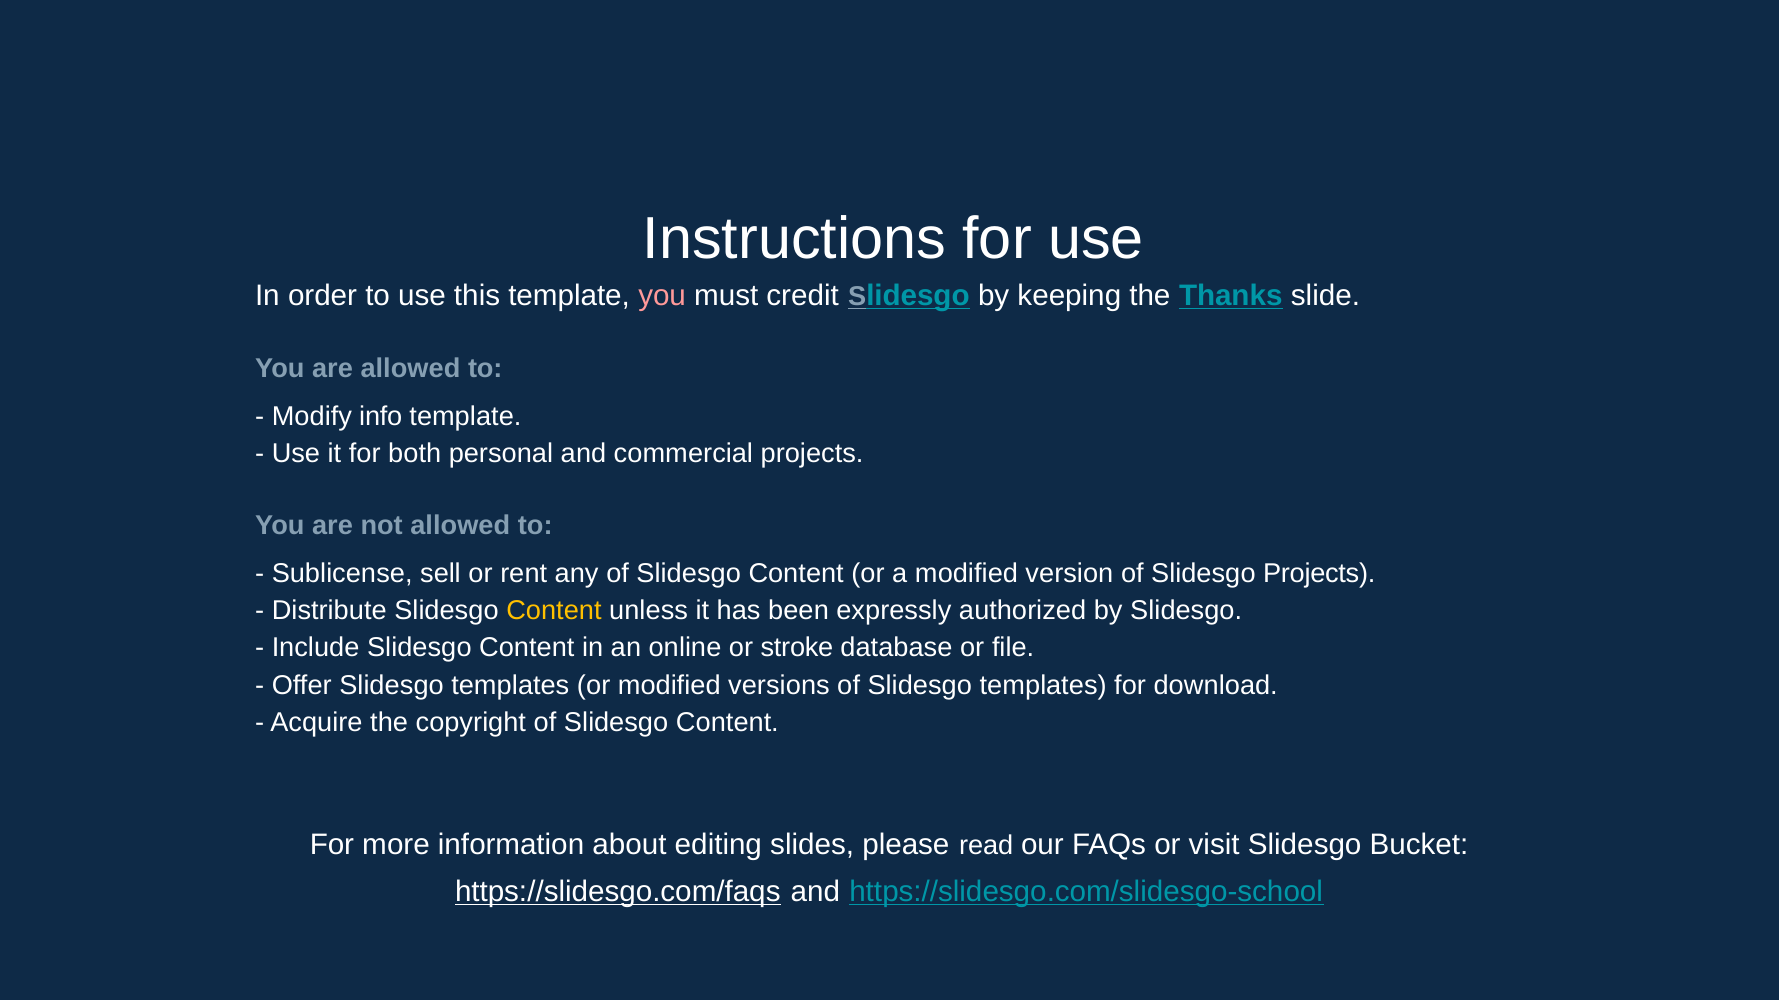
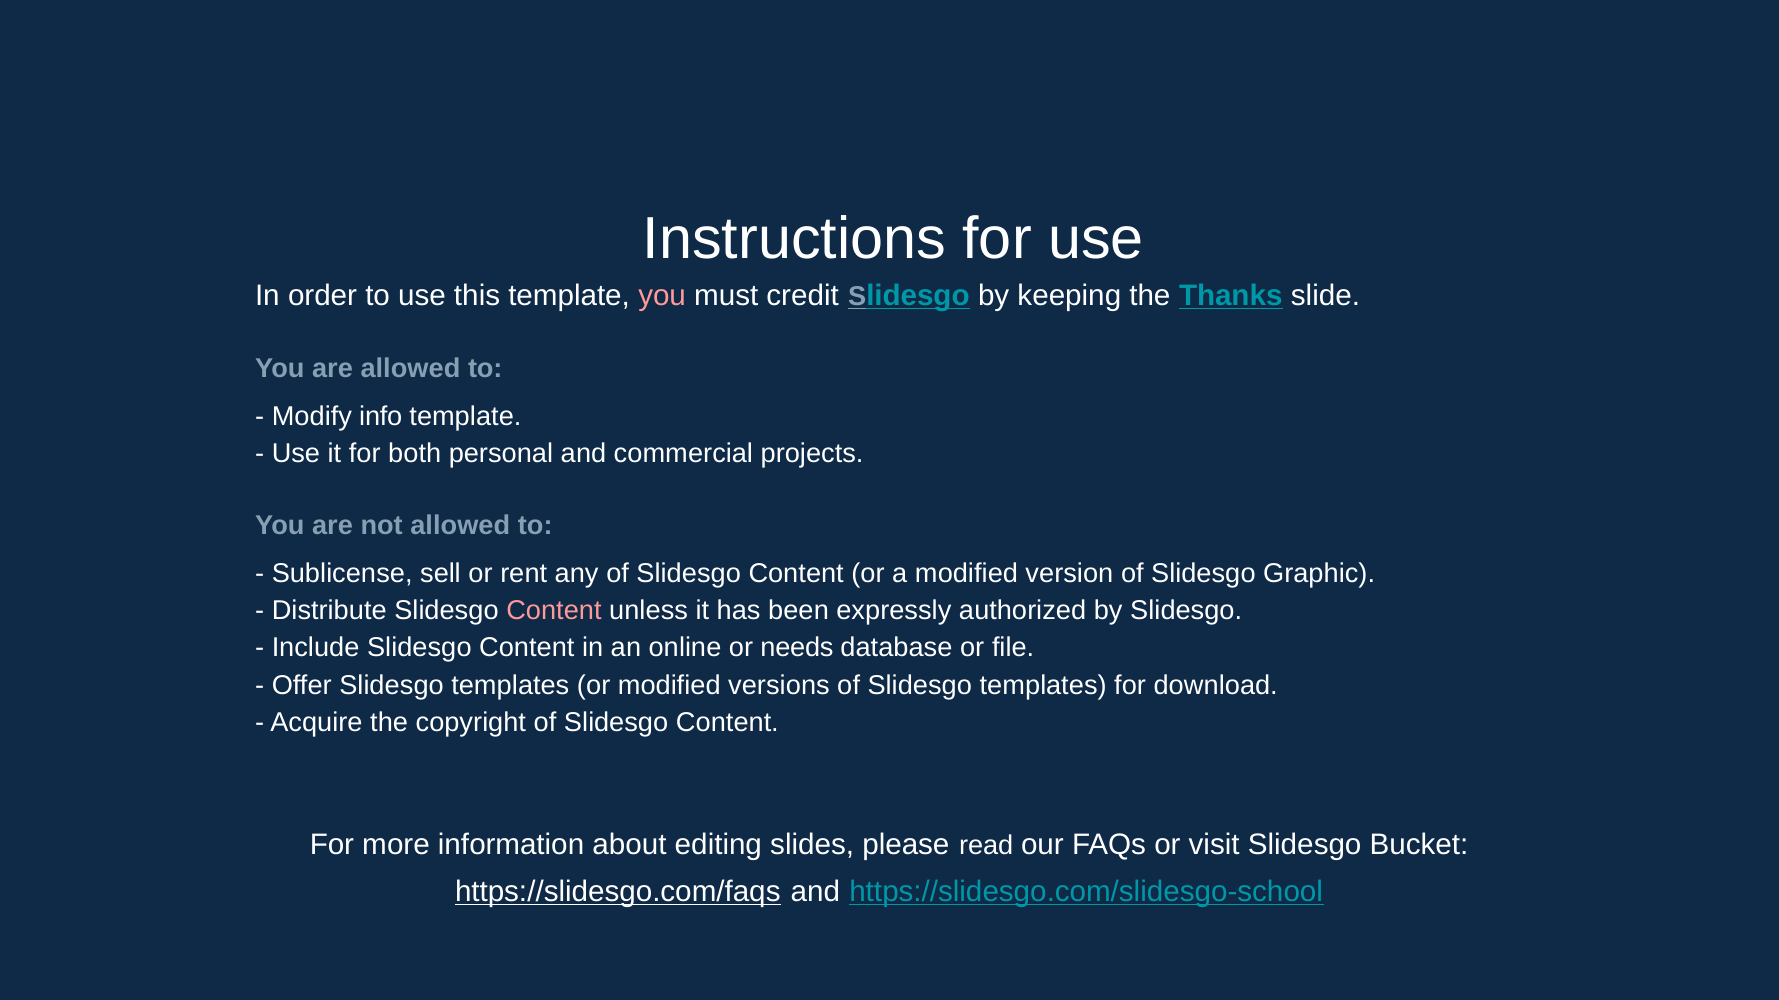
Slidesgo Projects: Projects -> Graphic (1319, 573)
Content colour: yellow -> pink (554, 611)
stroke: stroke -> needs (797, 648)
